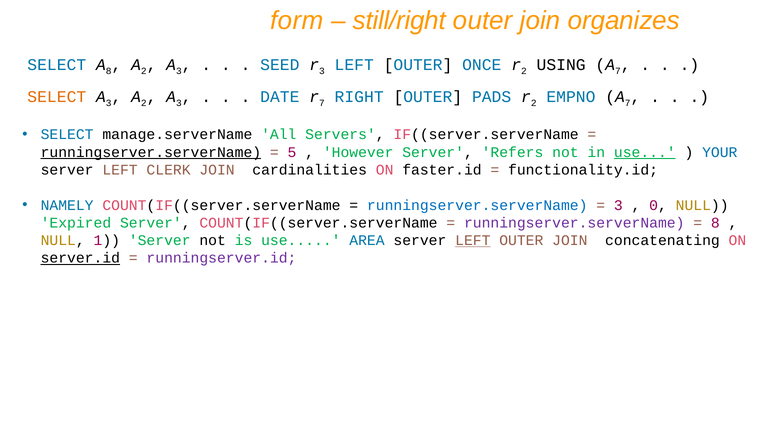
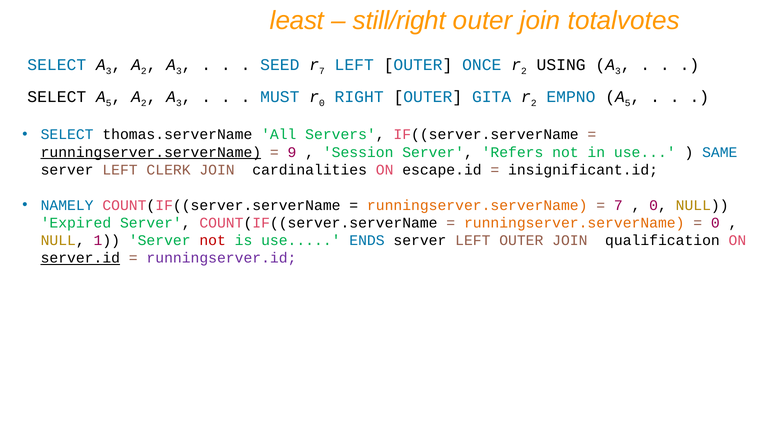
form: form -> least (297, 20)
organizes: organizes -> totalvotes (624, 20)
8: 8 -> 3 (109, 71)
3: 3 -> 7 (322, 71)
7: 7 -> 3 (618, 71)
SELECT colour: orange -> black (57, 97)
3: 3 -> 5 (109, 103)
DATE: DATE -> MUST (280, 97)
7: 7 -> 0 (322, 103)
PADS: PADS -> GITA (492, 97)
7: 7 -> 5 (628, 103)
manage.serverName: manage.serverName -> thomas.serverName (177, 135)
5: 5 -> 9 (292, 152)
However: However -> Session (358, 152)
use underline: present -> none (645, 152)
YOUR: YOUR -> SAME (720, 152)
faster.id: faster.id -> escape.id (442, 170)
functionality.id: functionality.id -> insignificant.id (583, 170)
runningserver.serverName colour: blue -> orange (477, 205)
3: 3 -> 7 (618, 205)
runningserver.serverName colour: purple -> orange (574, 223)
8: 8 -> 0 (715, 223)
not colour: black -> red (213, 240)
AREA: AREA -> ENDS (367, 240)
LEFT underline: present -> none (473, 240)
concatenating: concatenating -> qualification (662, 240)
